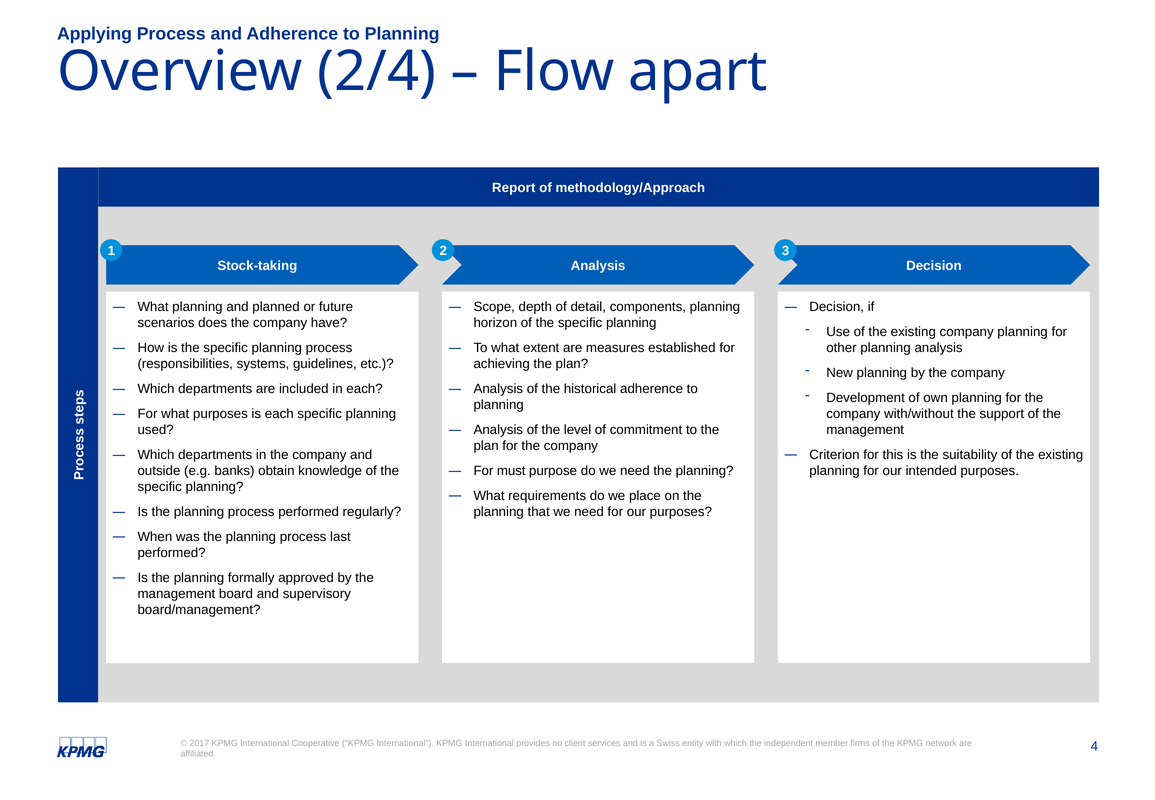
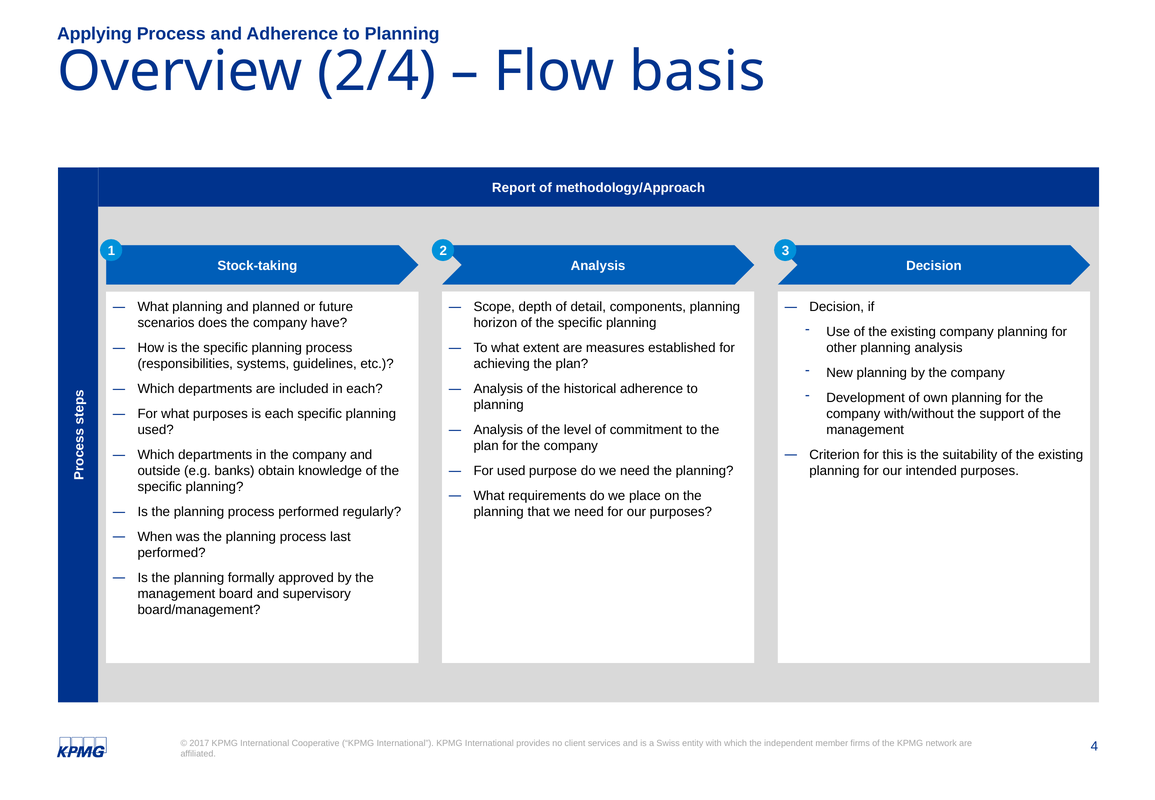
apart: apart -> basis (698, 72)
For must: must -> used (511, 471)
